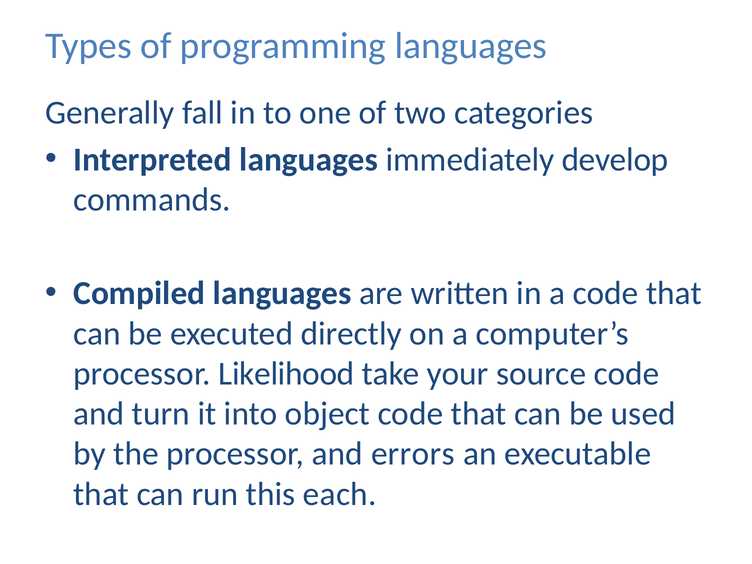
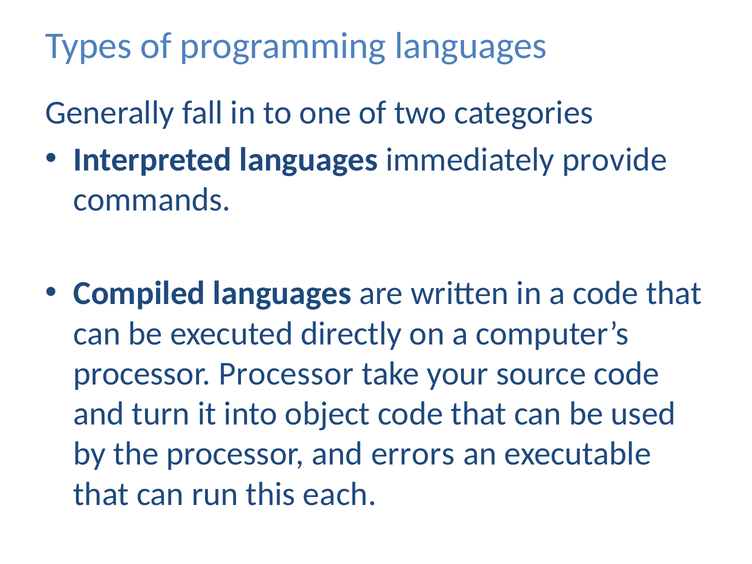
develop: develop -> provide (615, 160)
processor Likelihood: Likelihood -> Processor (286, 374)
